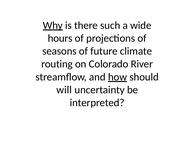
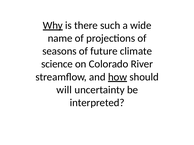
hours: hours -> name (60, 38)
routing: routing -> science (57, 64)
